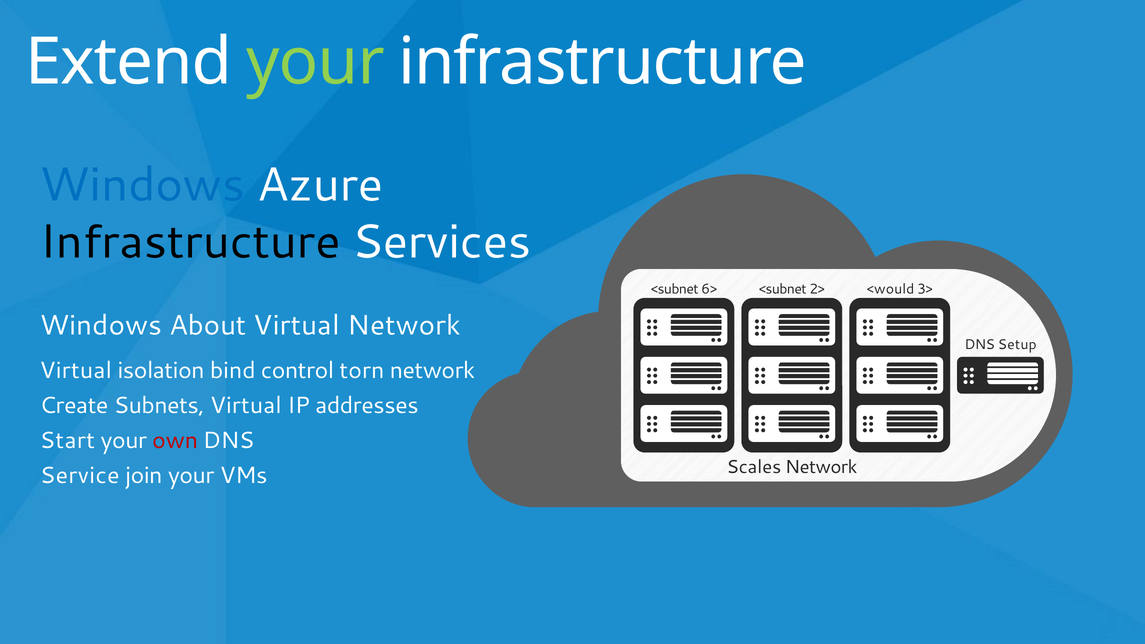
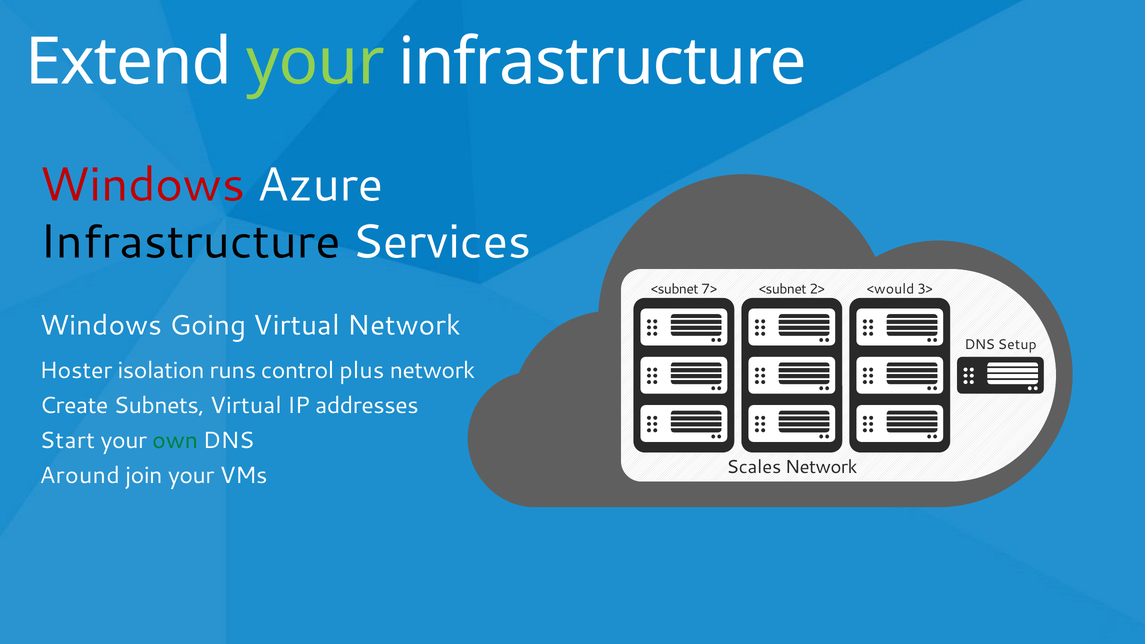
Windows colour: blue -> red (142, 185)
6>: 6> -> 7> (709, 289)
About: About -> Going (208, 326)
Virtual: Virtual -> Hoster (76, 371)
bind: bind -> runs (233, 371)
torn: torn -> plus (362, 371)
own colour: red -> green (175, 441)
Service: Service -> Around (80, 476)
